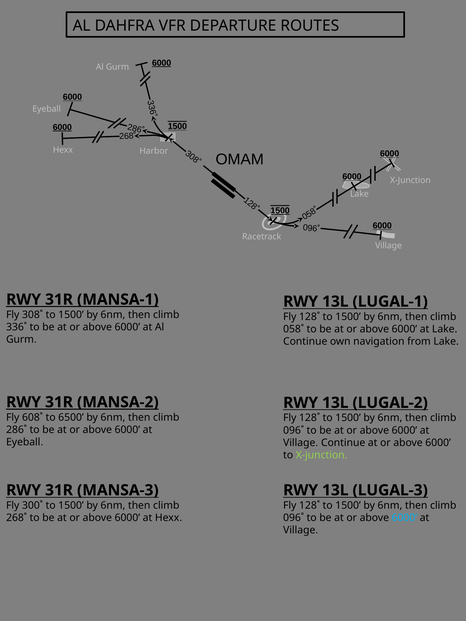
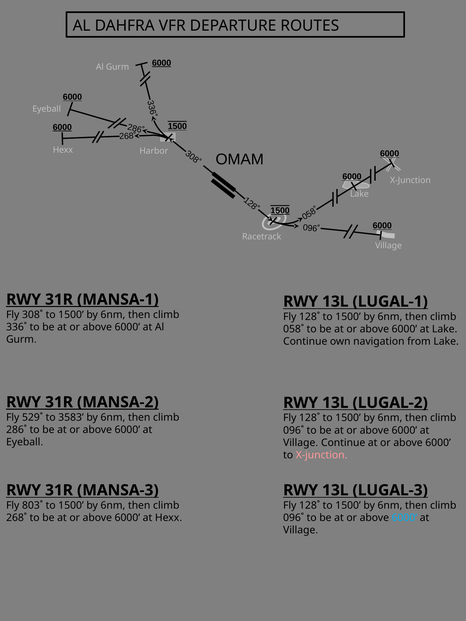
608˚: 608˚ -> 529˚ (32, 418)
6500: 6500 -> 3583 (71, 418)
X-junction colour: light green -> pink (322, 455)
300˚: 300˚ -> 803˚ (32, 506)
